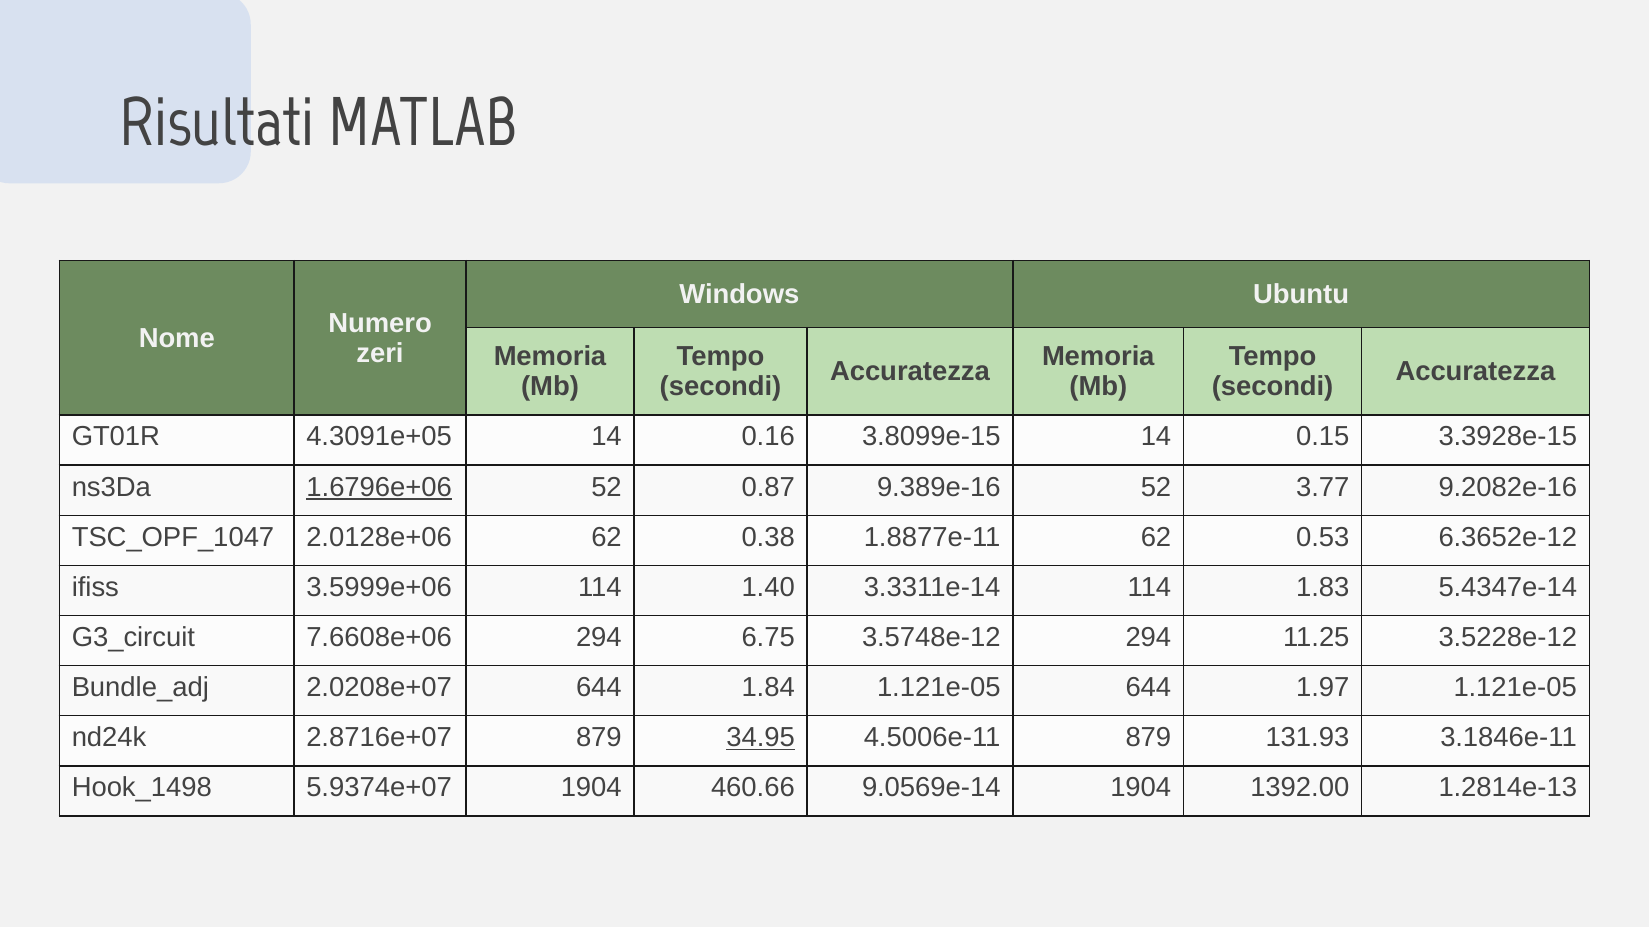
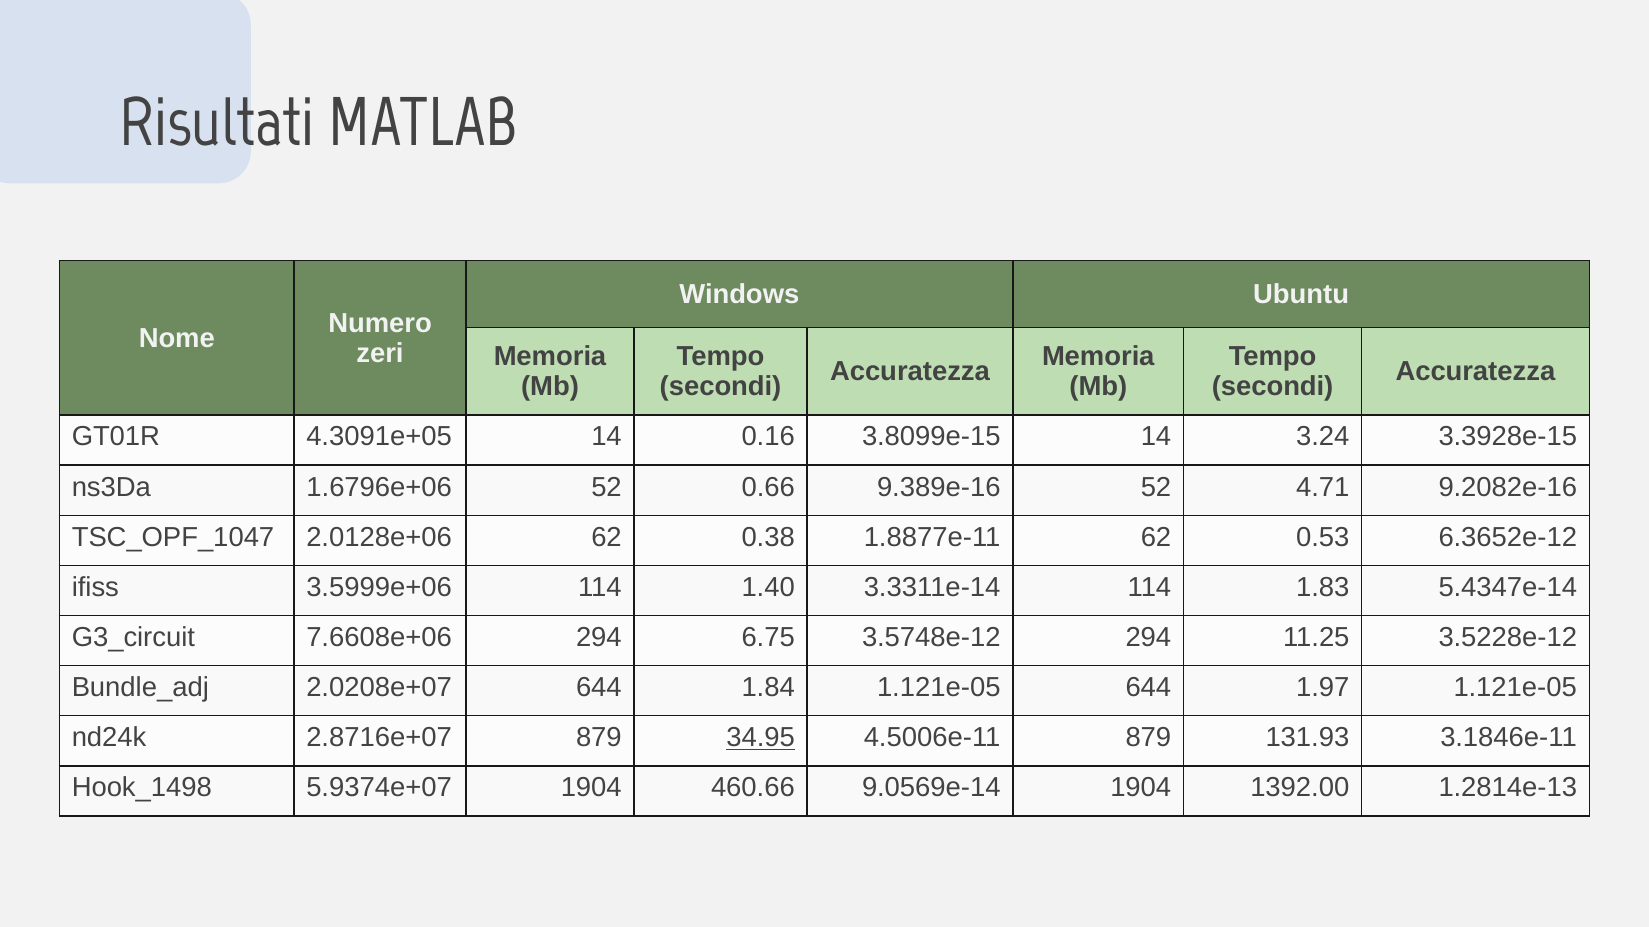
0.15: 0.15 -> 3.24 (1323, 437)
1.6796e+06 underline: present -> none (379, 487)
0.87: 0.87 -> 0.66 (768, 487)
3.77: 3.77 -> 4.71 (1323, 487)
